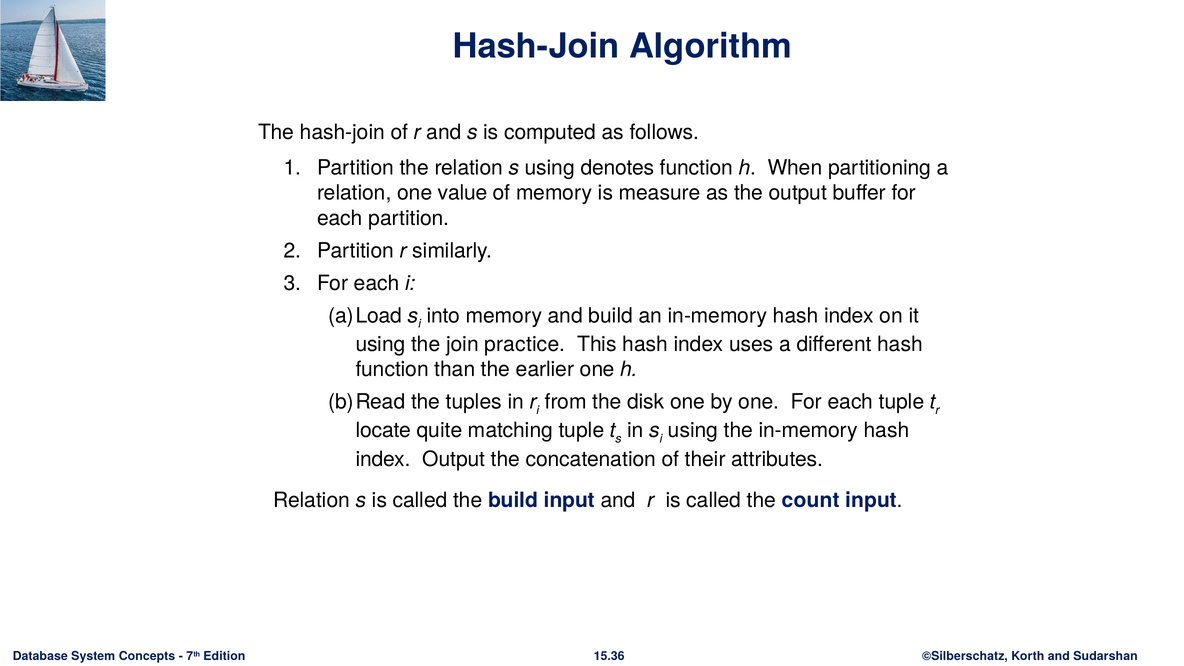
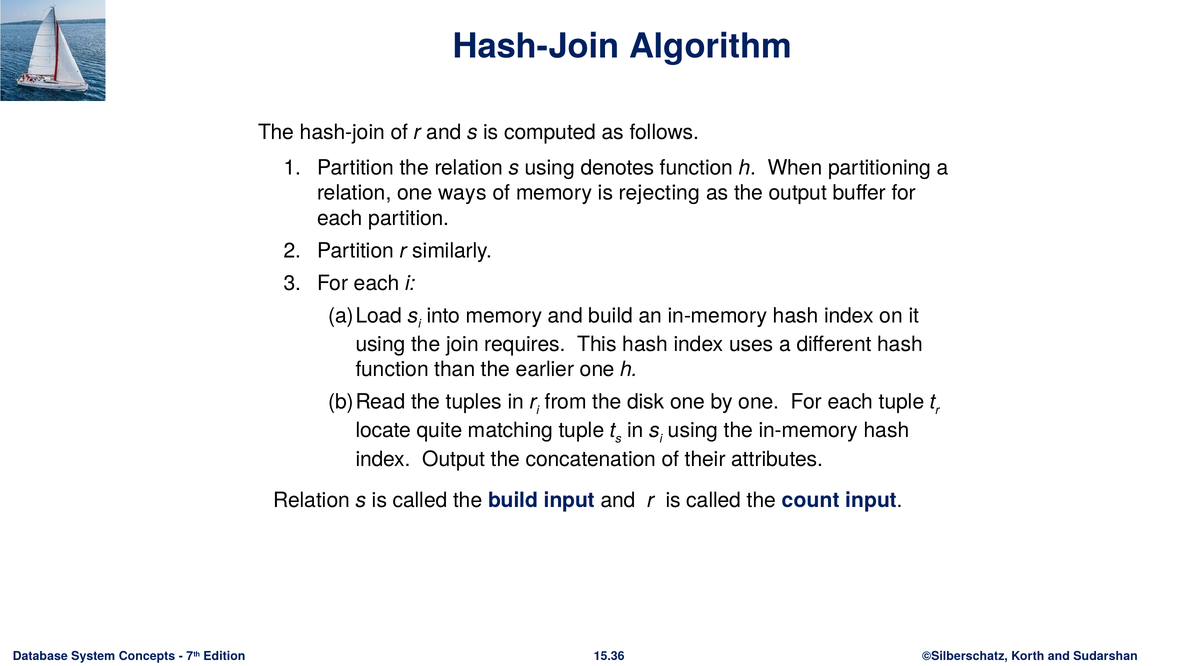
value: value -> ways (462, 193)
measure: measure -> rejecting (659, 193)
practice: practice -> requires (525, 344)
